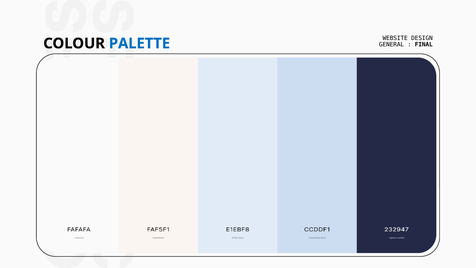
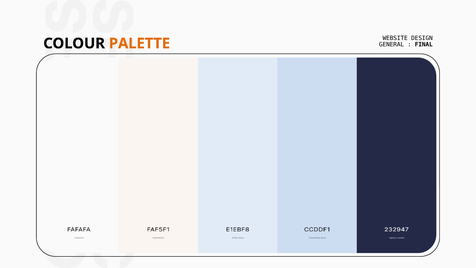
PALETTE colour: blue -> orange (139, 43)
